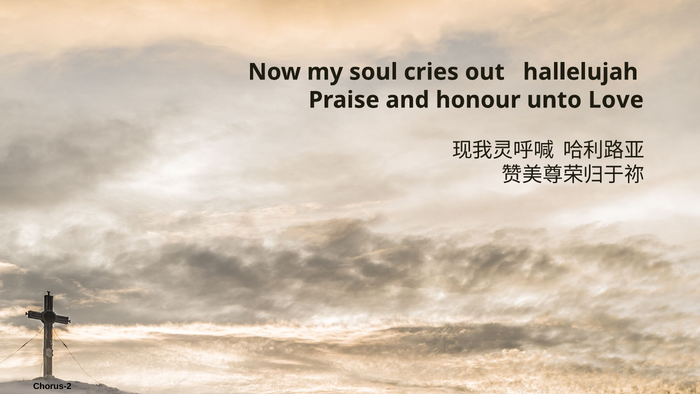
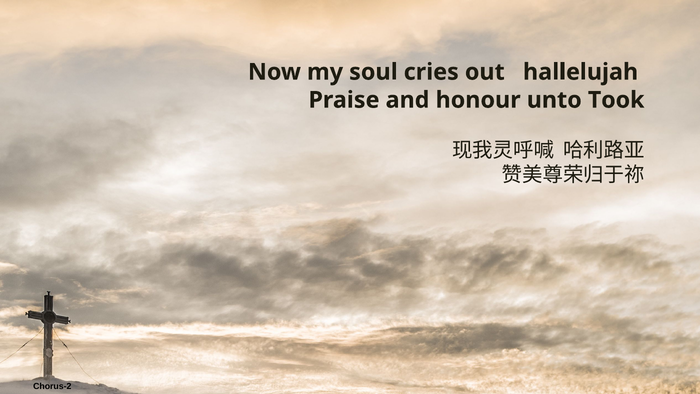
Love: Love -> Took (616, 100)
